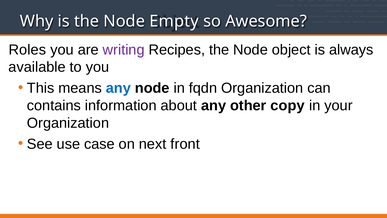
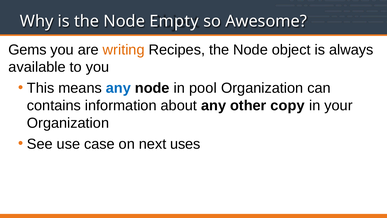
Roles: Roles -> Gems (27, 50)
writing colour: purple -> orange (124, 50)
fqdn: fqdn -> pool (203, 88)
front: front -> uses (185, 144)
